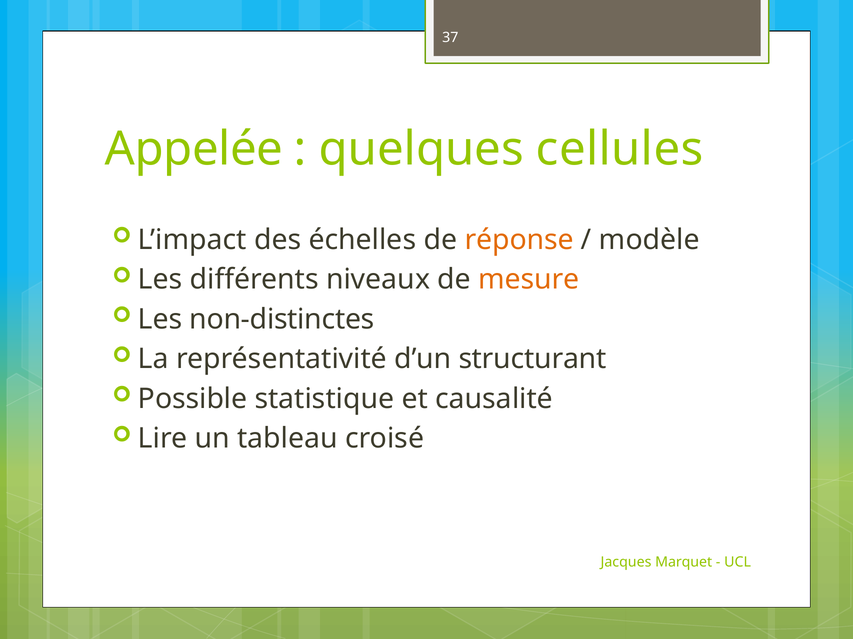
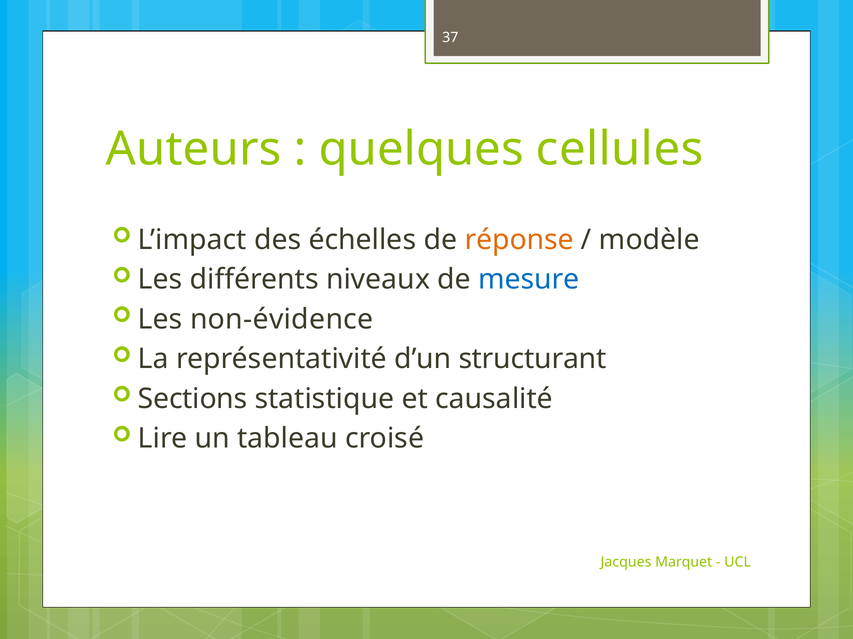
Appelée: Appelée -> Auteurs (194, 149)
mesure colour: orange -> blue (529, 280)
non-distinctes: non-distinctes -> non-évidence (282, 320)
Possible: Possible -> Sections (193, 399)
